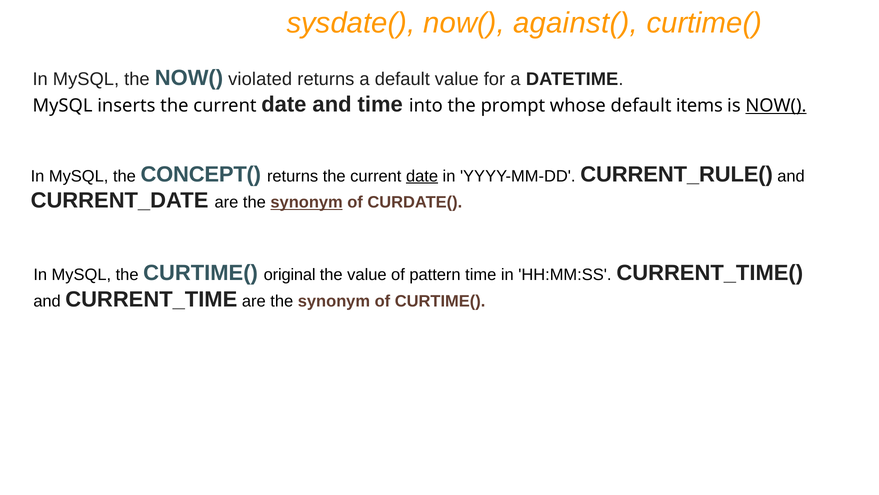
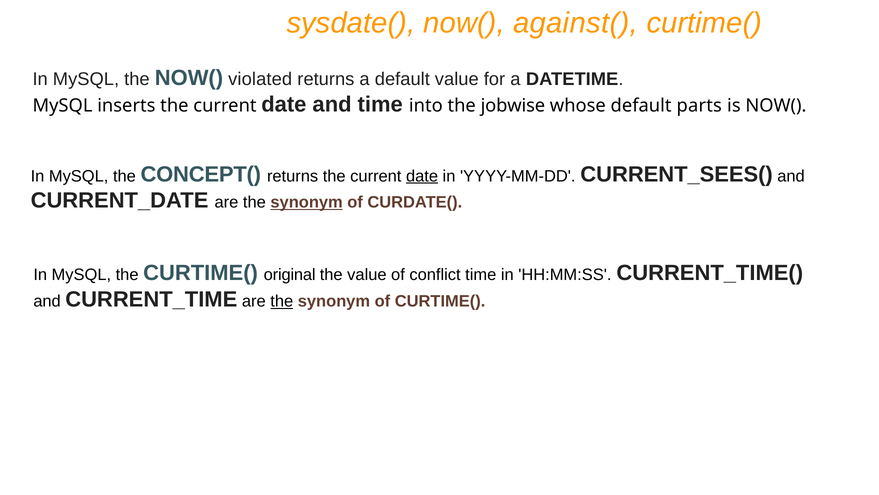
prompt: prompt -> jobwise (513, 106)
items: items -> parts (699, 106)
NOW( underline: present -> none (776, 106)
CURRENT_RULE(: CURRENT_RULE( -> CURRENT_SEES( (677, 174)
pattern: pattern -> conflict (435, 275)
the underline: none -> present (282, 301)
